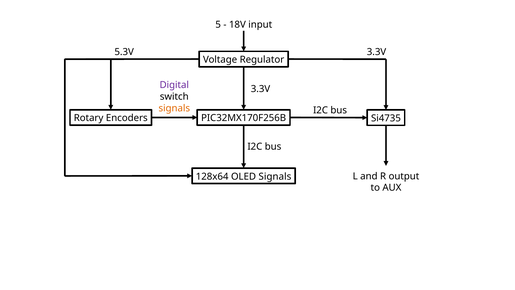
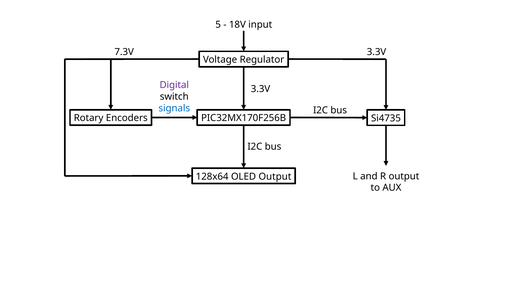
5.3V: 5.3V -> 7.3V (124, 52)
signals colour: orange -> blue (174, 108)
OLED Signals: Signals -> Output (275, 176)
